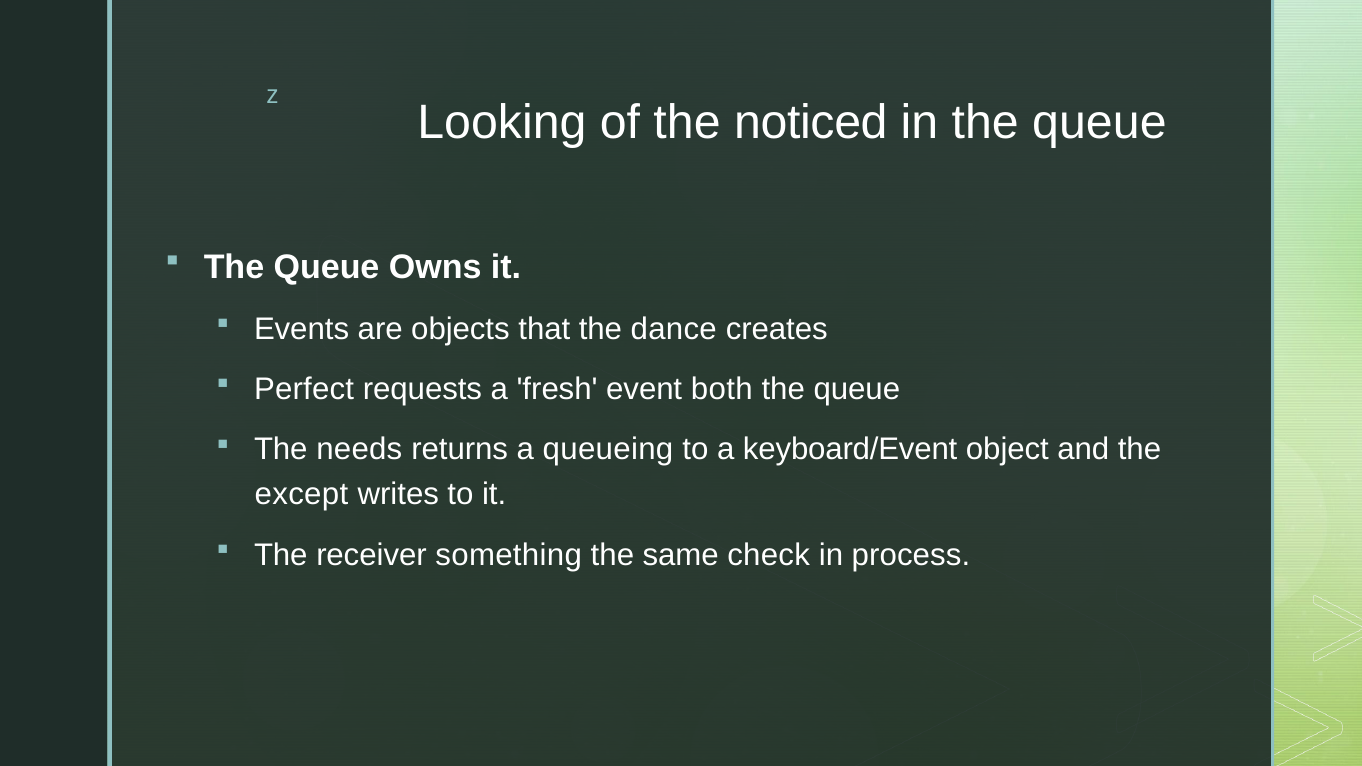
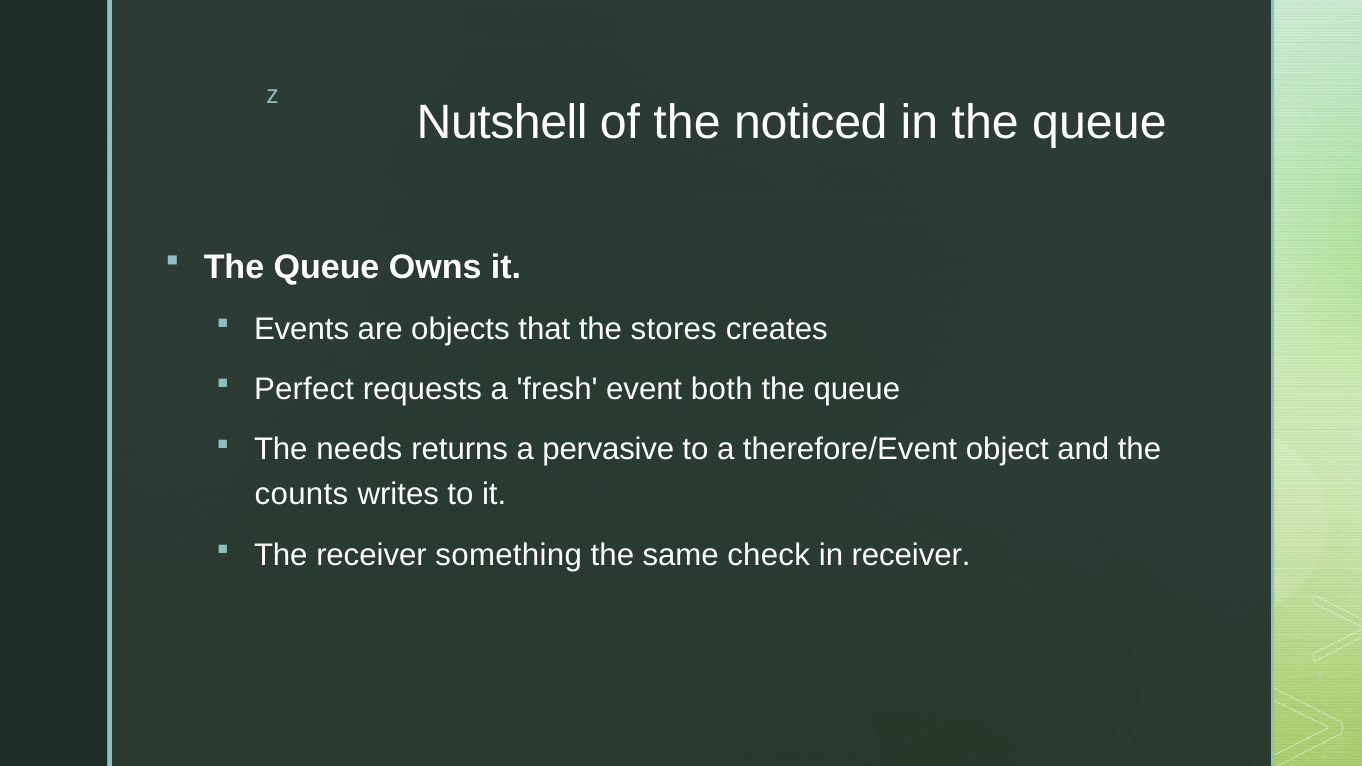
Looking: Looking -> Nutshell (502, 123)
dance: dance -> stores (674, 329)
queueing: queueing -> pervasive (608, 450)
keyboard/Event: keyboard/Event -> therefore/Event (850, 450)
except: except -> counts (301, 494)
in process: process -> receiver (911, 555)
